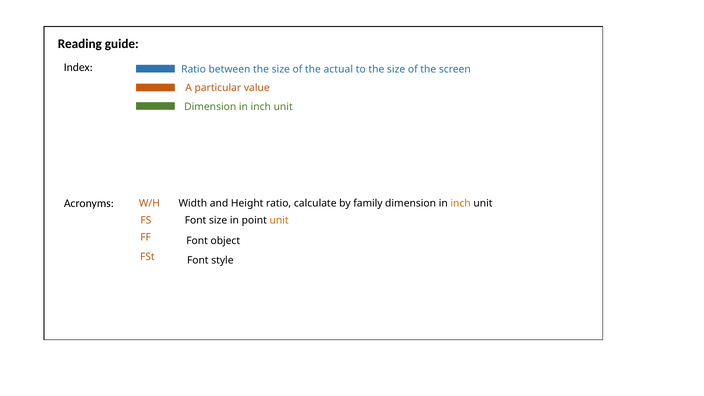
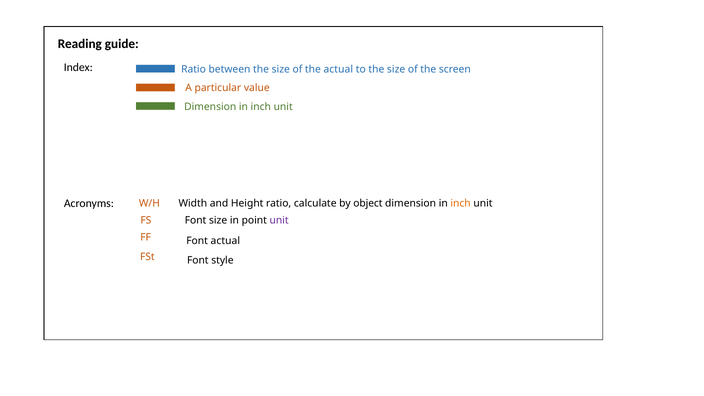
family: family -> object (368, 203)
unit colour: orange -> purple (279, 220)
Font object: object -> actual (225, 241)
